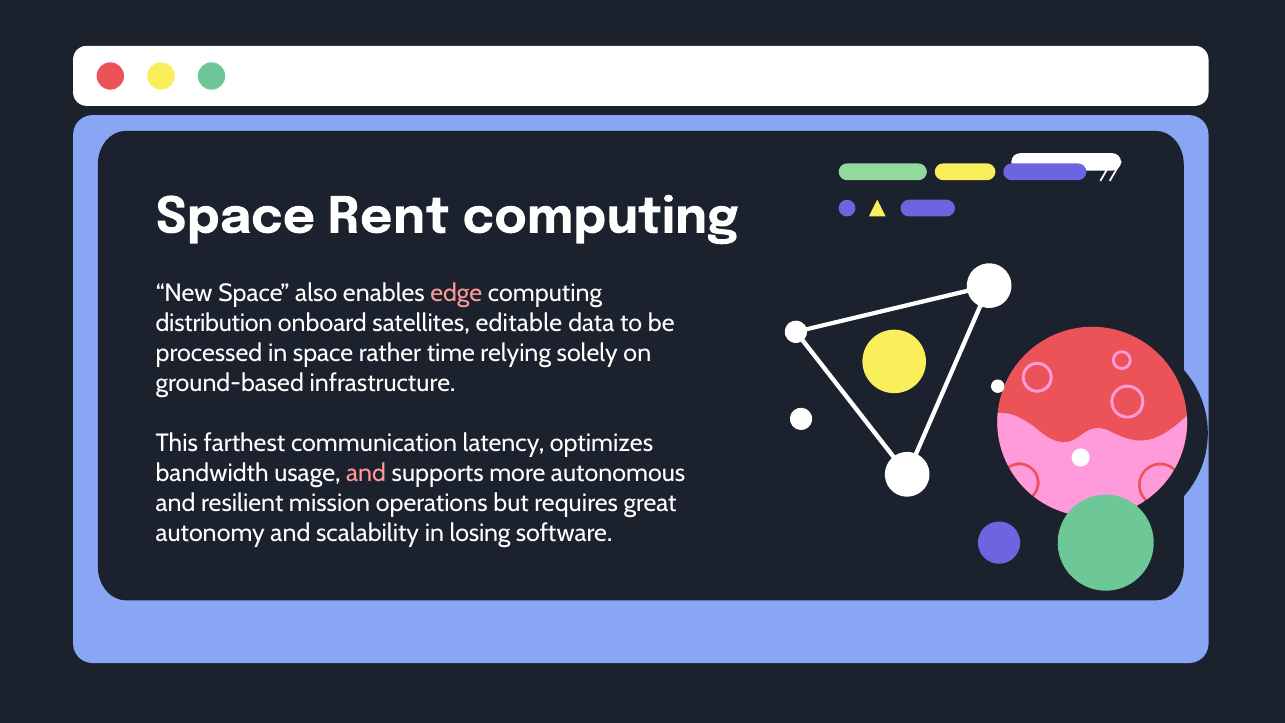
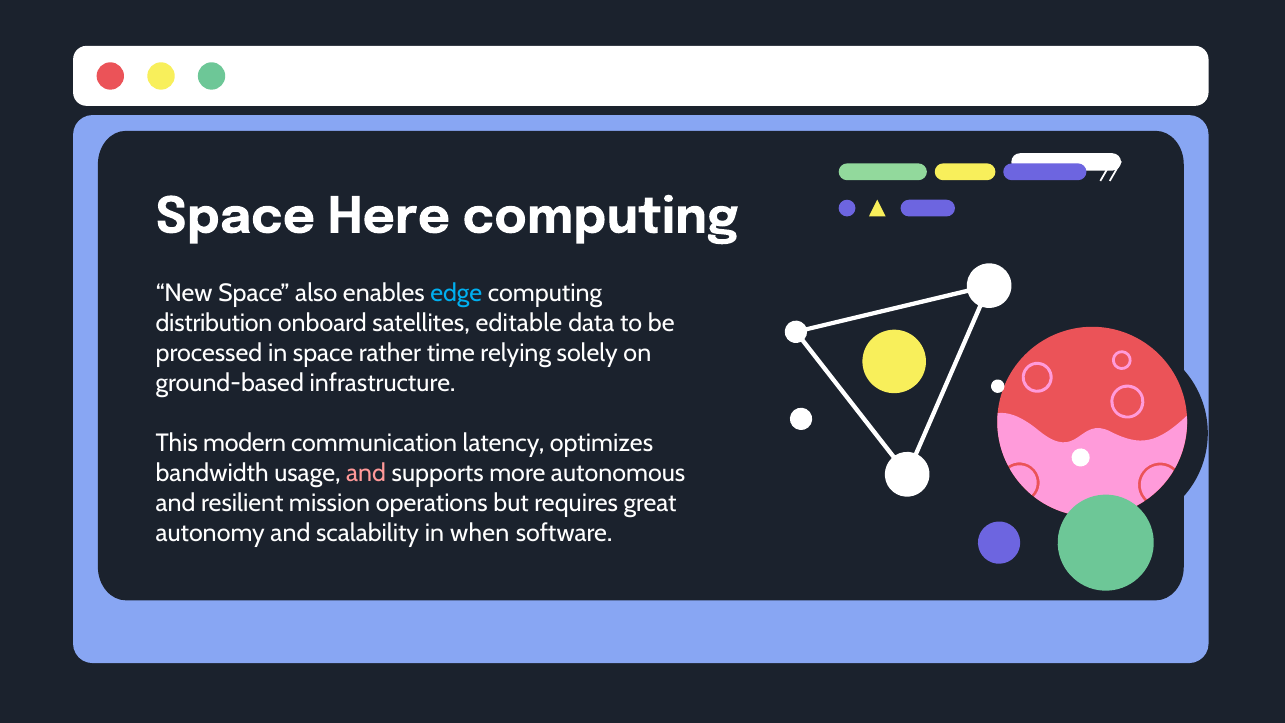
Rent: Rent -> Here (389, 216)
edge colour: pink -> light blue (456, 293)
farthest: farthest -> modern (245, 443)
losing: losing -> when (480, 533)
